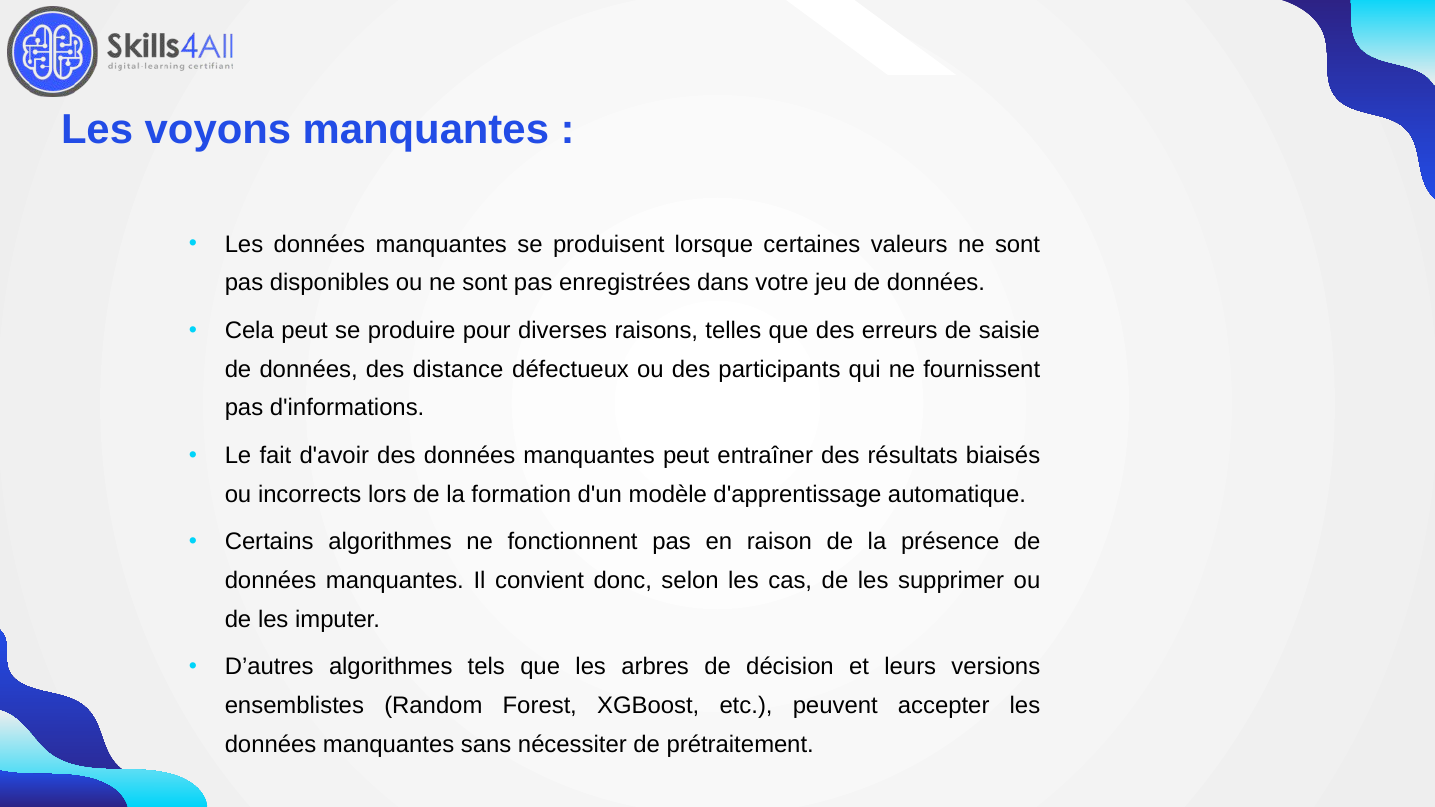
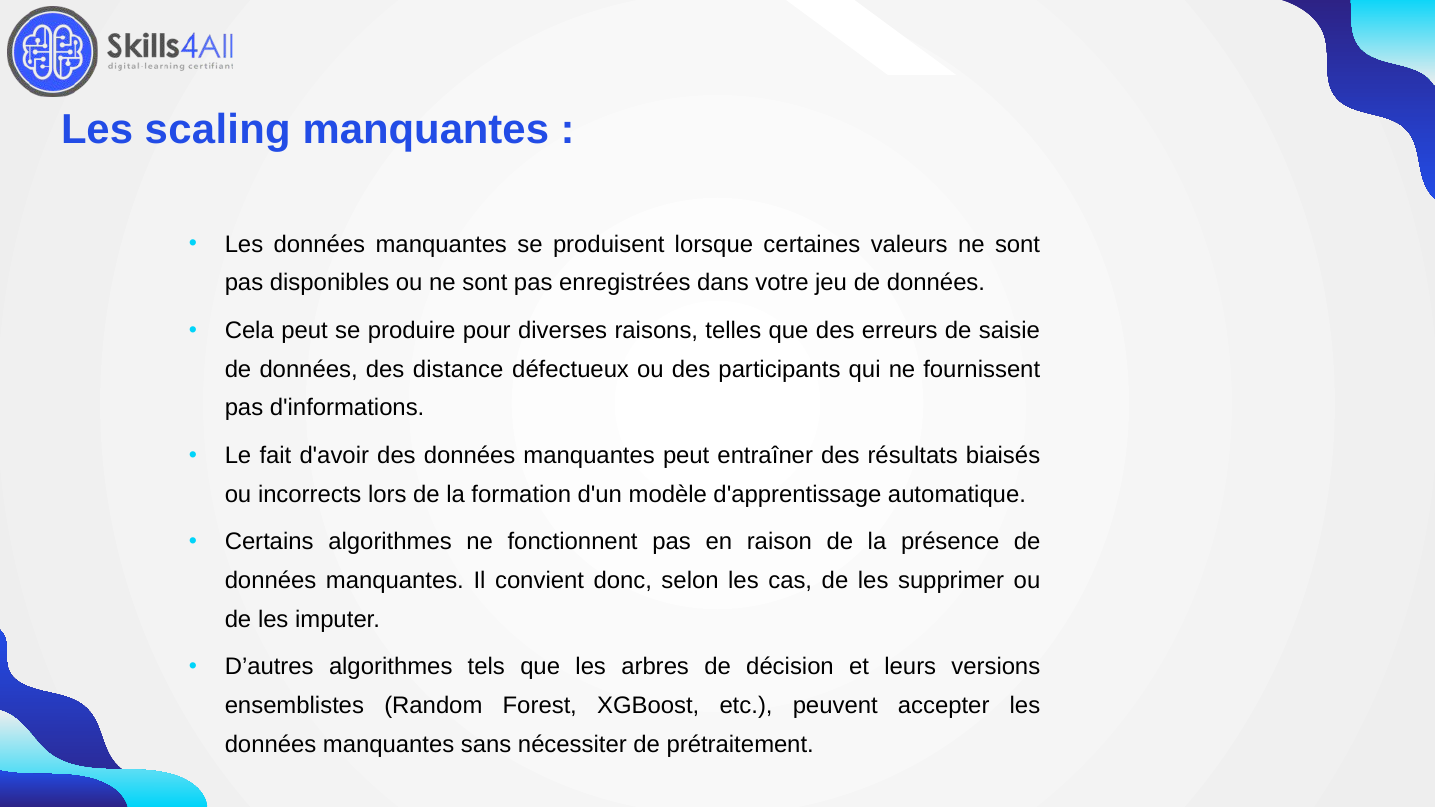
voyons: voyons -> scaling (218, 130)
